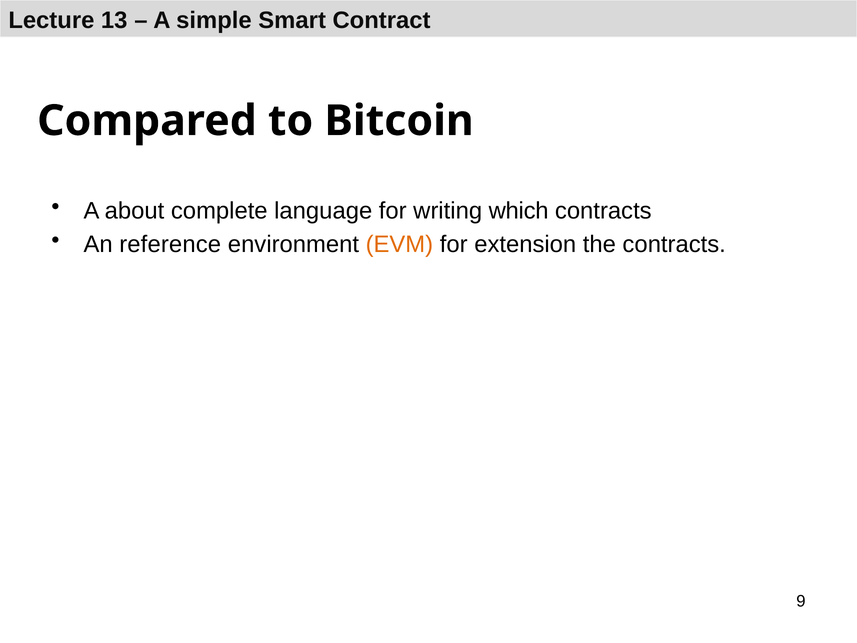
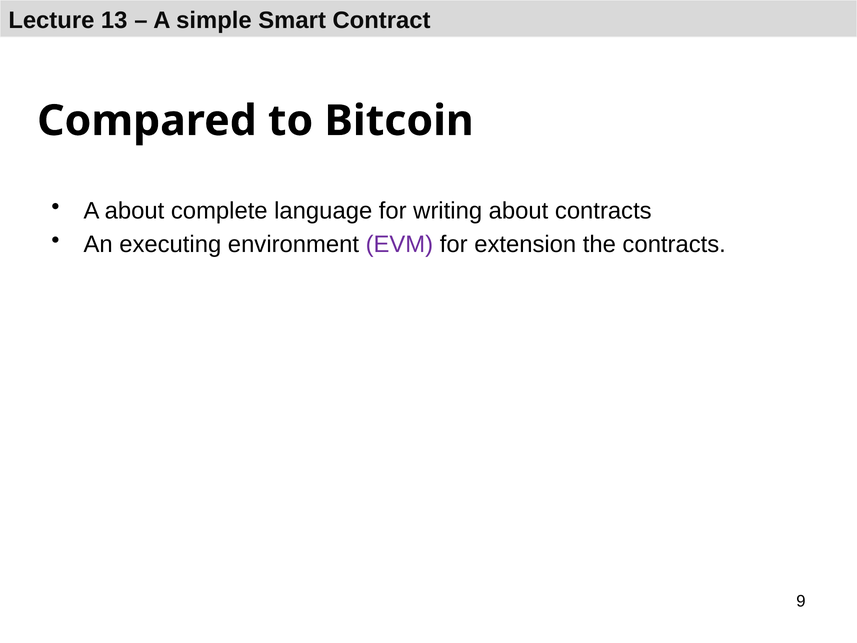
writing which: which -> about (518, 211)
reference: reference -> executing (170, 244)
EVM colour: orange -> purple (399, 244)
